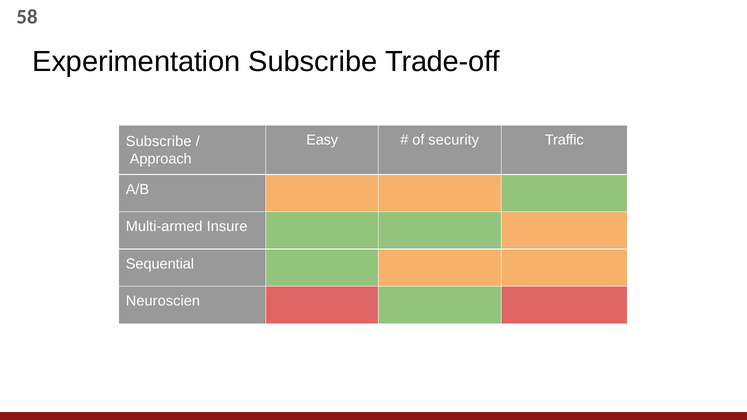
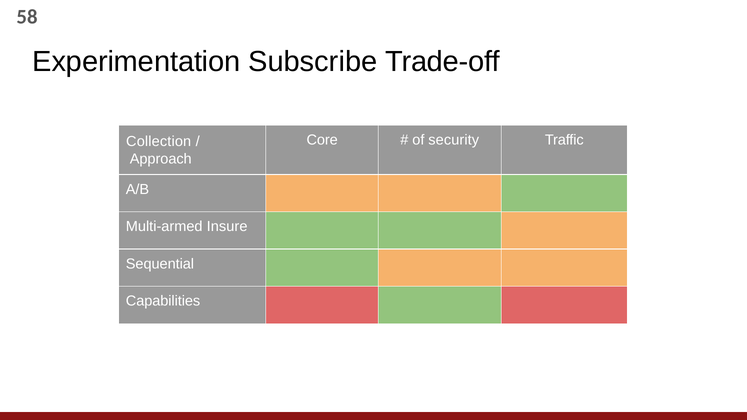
Easy: Easy -> Core (322, 140)
Subscribe: Subscribe -> Collection (159, 142)
Neuroscien: Neuroscien -> Capabilities (163, 301)
